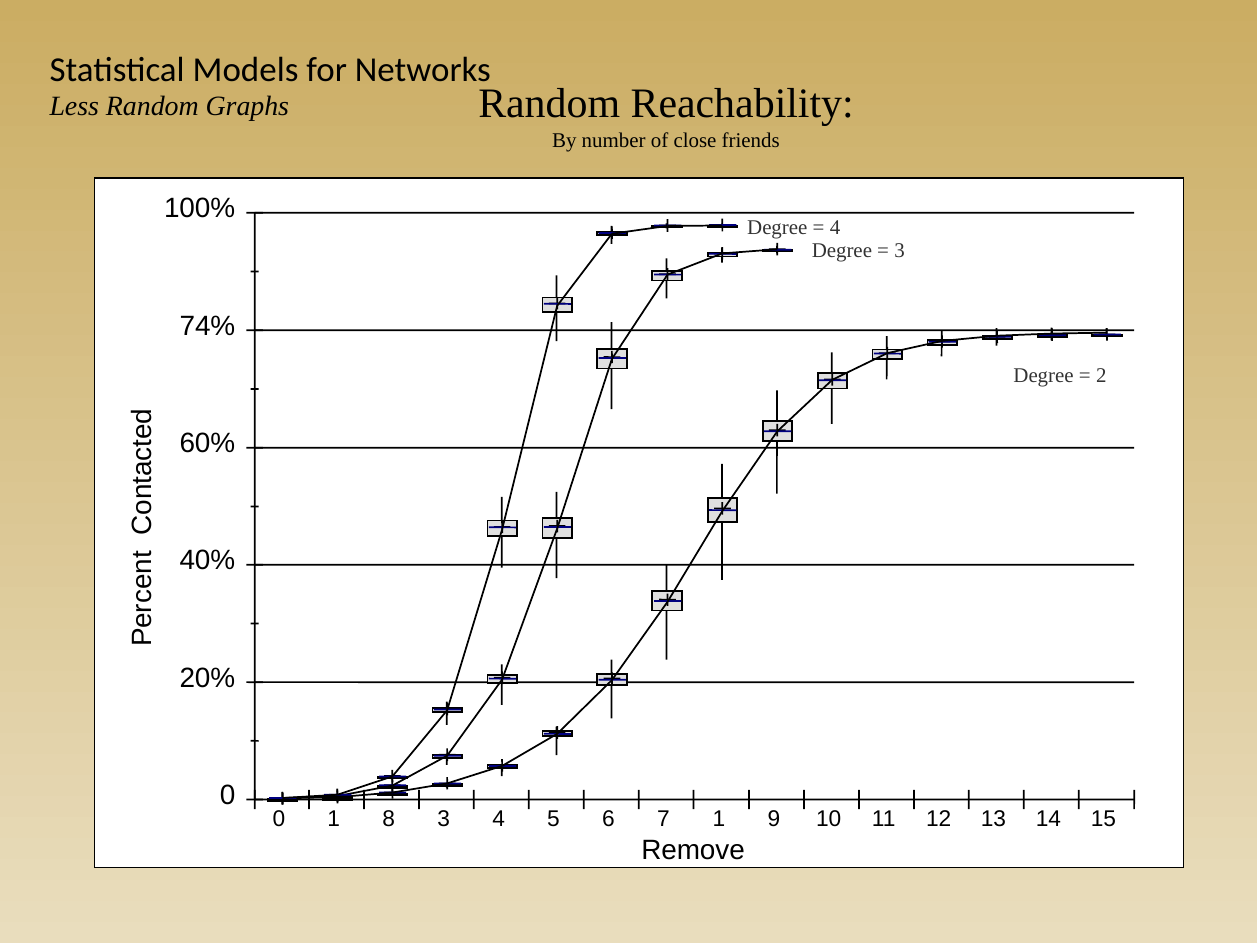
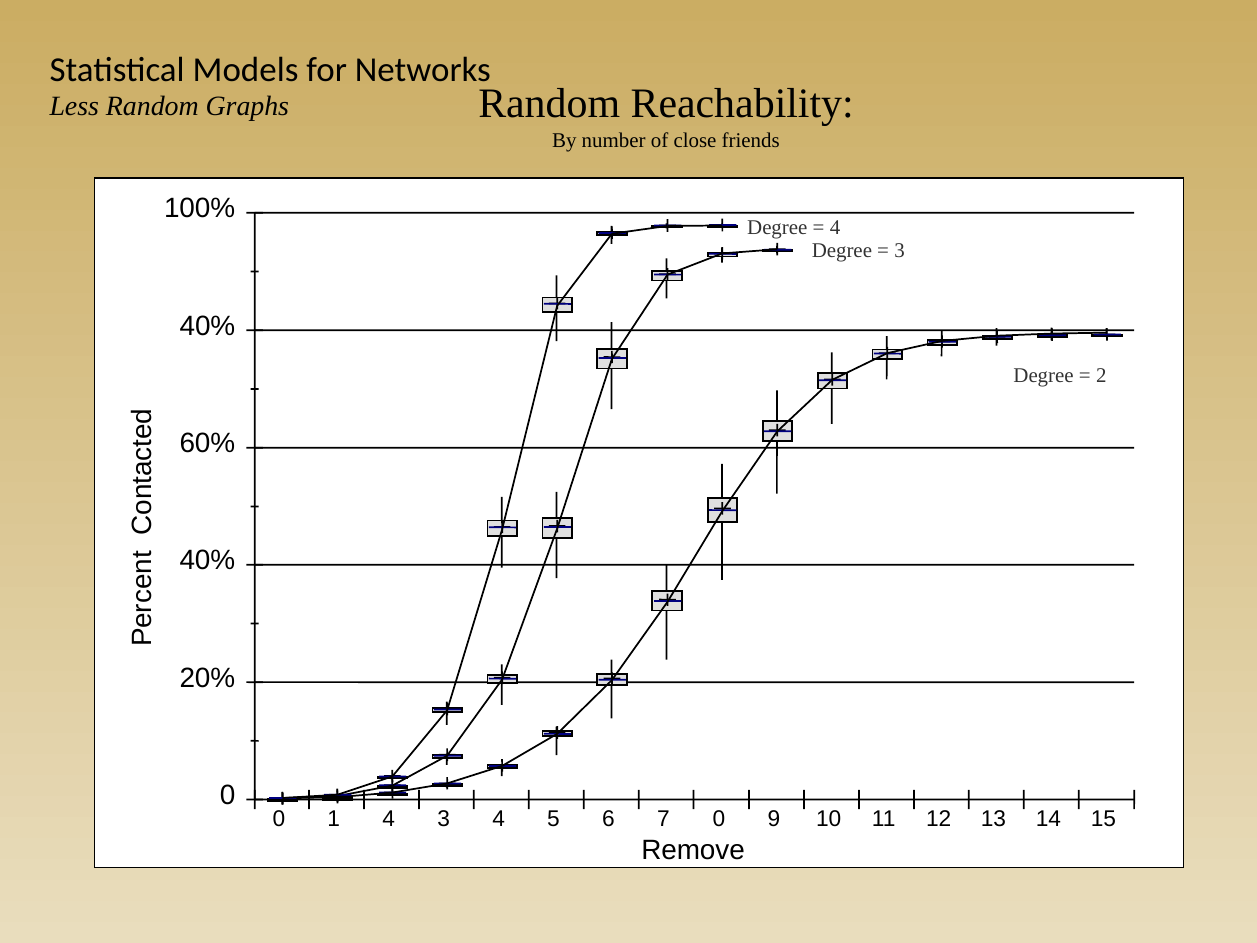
74%: 74% -> 40% (207, 326)
1 8: 8 -> 4 (389, 818)
7 1: 1 -> 0 (719, 818)
